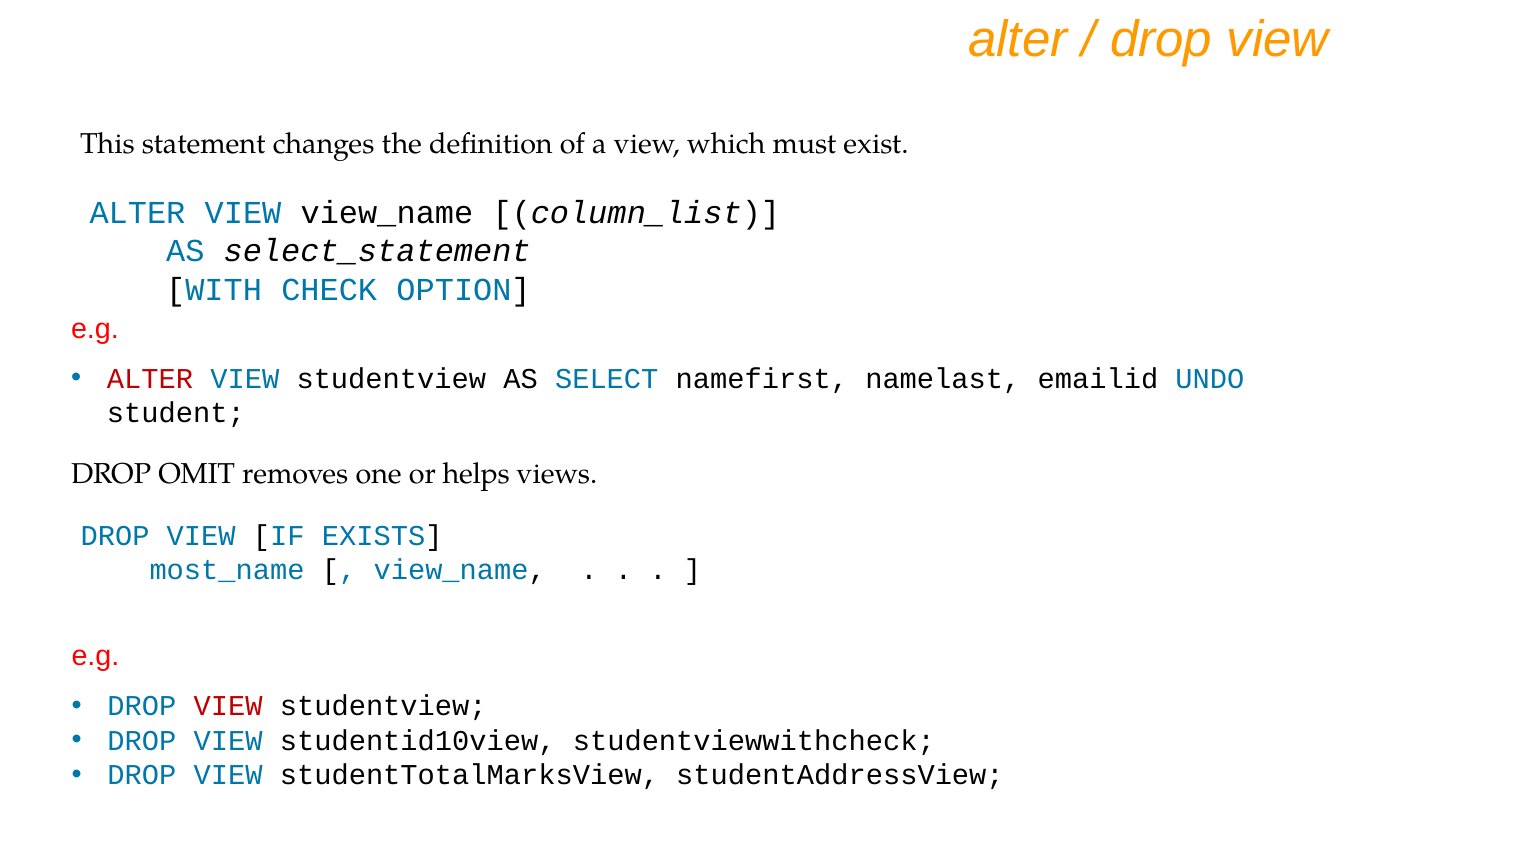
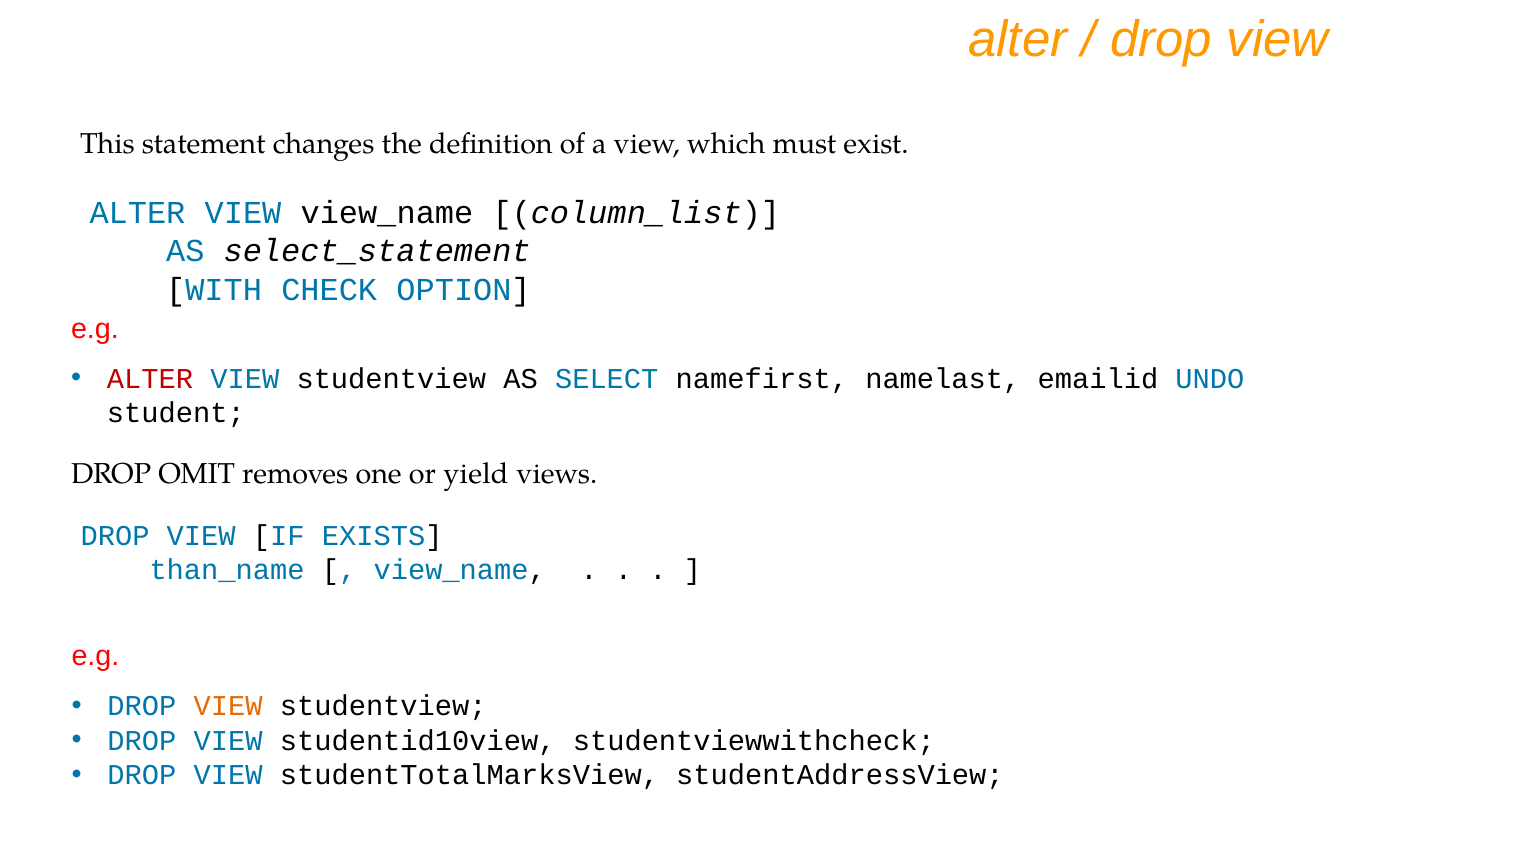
helps: helps -> yield (476, 474)
most_name: most_name -> than_name (227, 570)
VIEW colour: red -> orange (228, 706)
